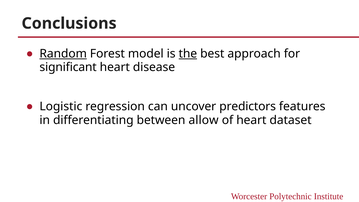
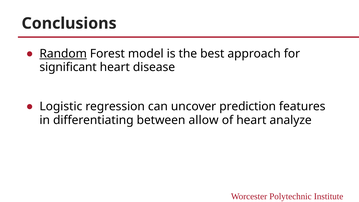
the underline: present -> none (188, 54)
predictors: predictors -> prediction (248, 107)
dataset: dataset -> analyze (291, 120)
